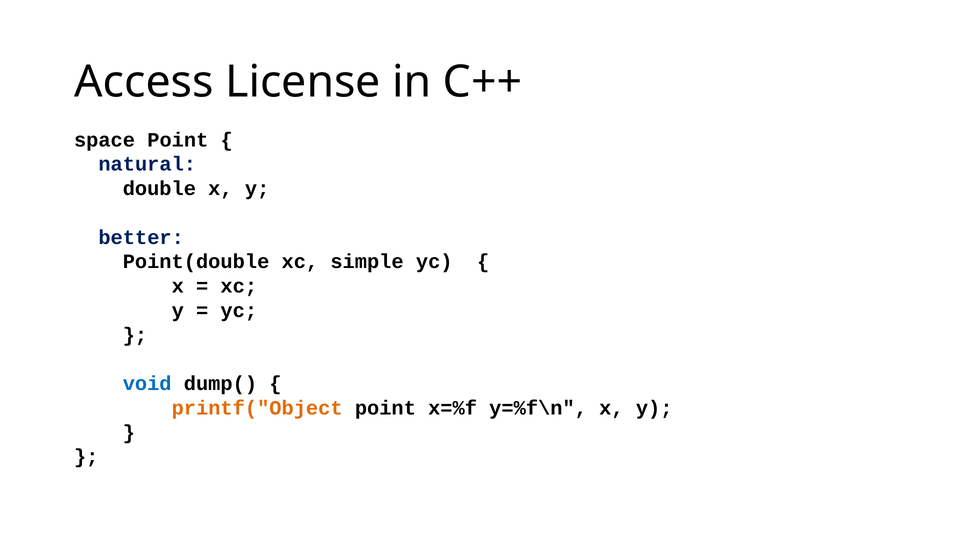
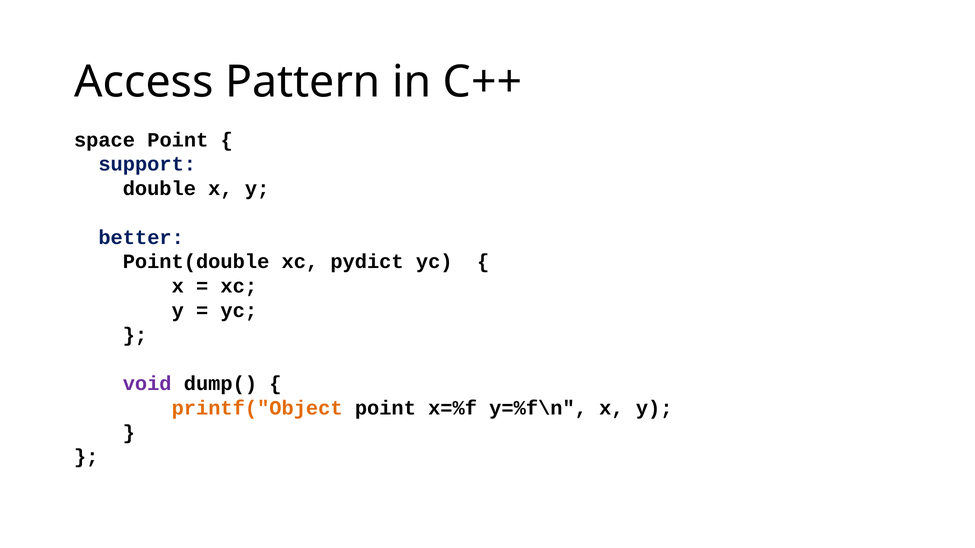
License: License -> Pattern (303, 82)
natural: natural -> support (147, 164)
simple: simple -> pydict (367, 262)
void colour: blue -> purple (147, 384)
